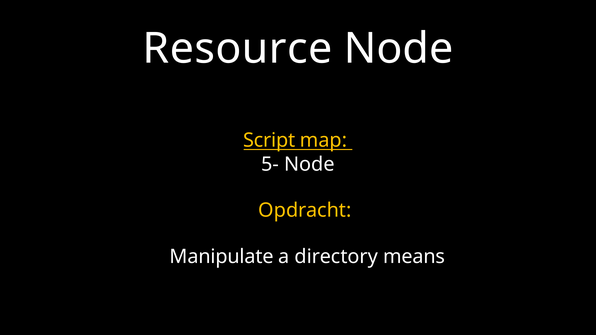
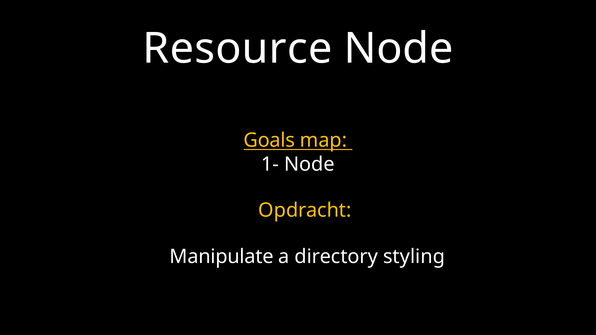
Script: Script -> Goals (269, 141)
5-: 5- -> 1- (270, 164)
means: means -> styling (414, 257)
